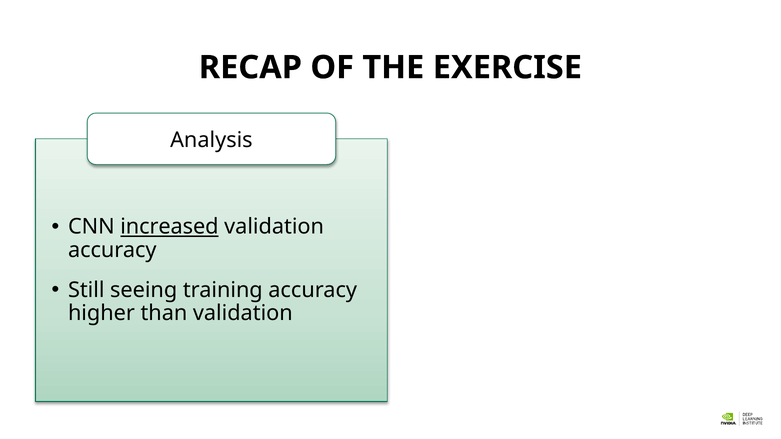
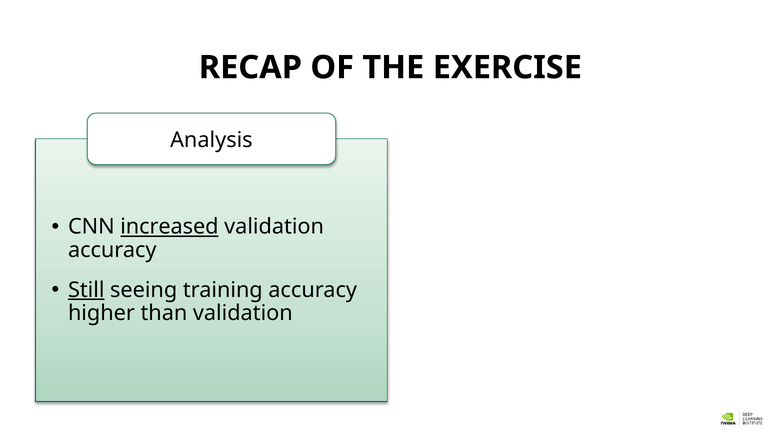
Still underline: none -> present (86, 290)
